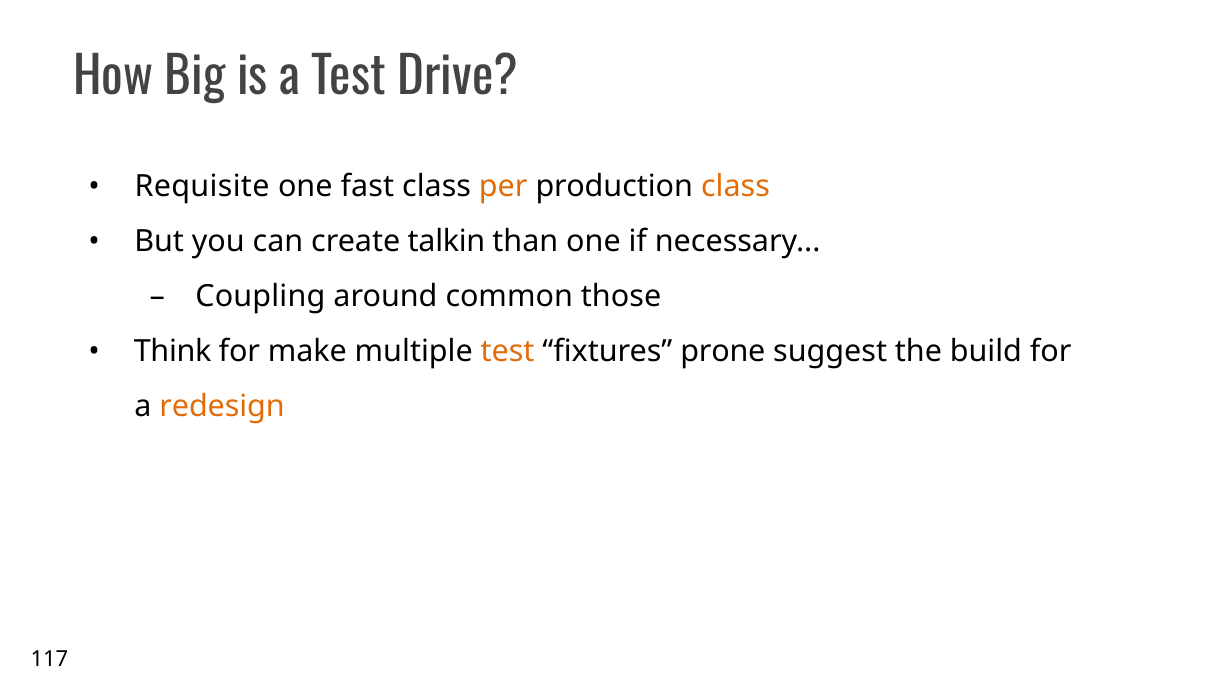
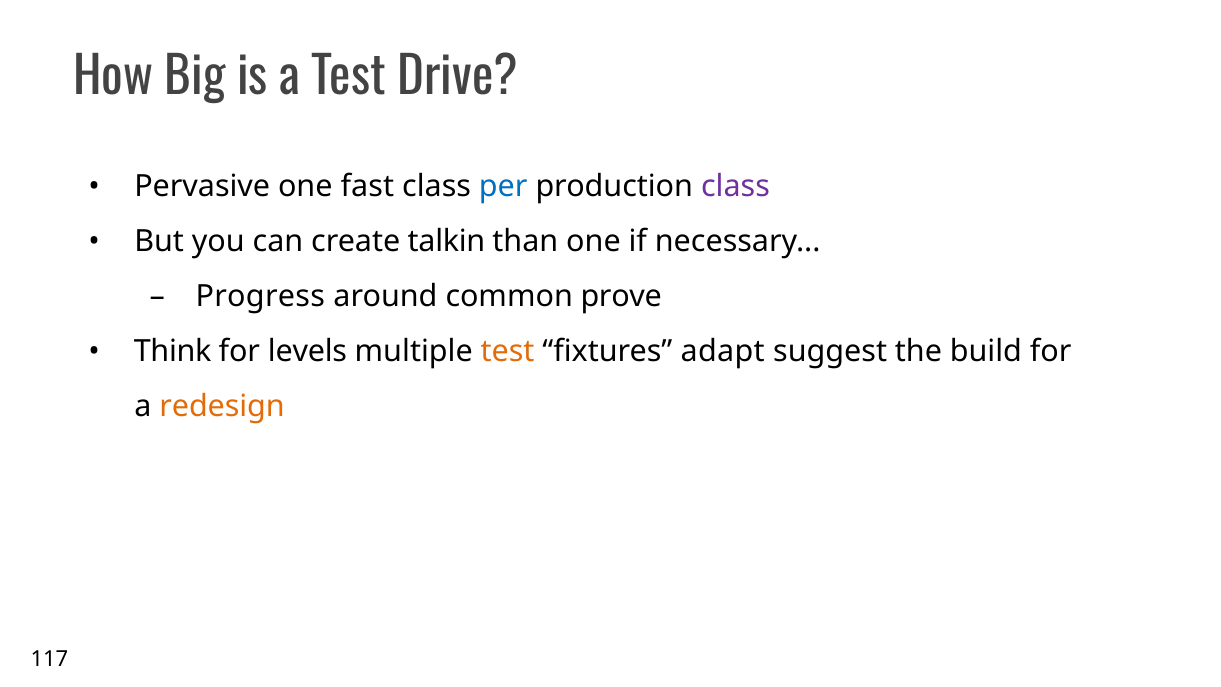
Requisite: Requisite -> Pervasive (202, 186)
per colour: orange -> blue (503, 186)
class colour: orange -> purple (735, 186)
Coupling: Coupling -> Progress (260, 296)
those: those -> prove (621, 296)
make: make -> levels (308, 351)
prone: prone -> adapt (723, 351)
